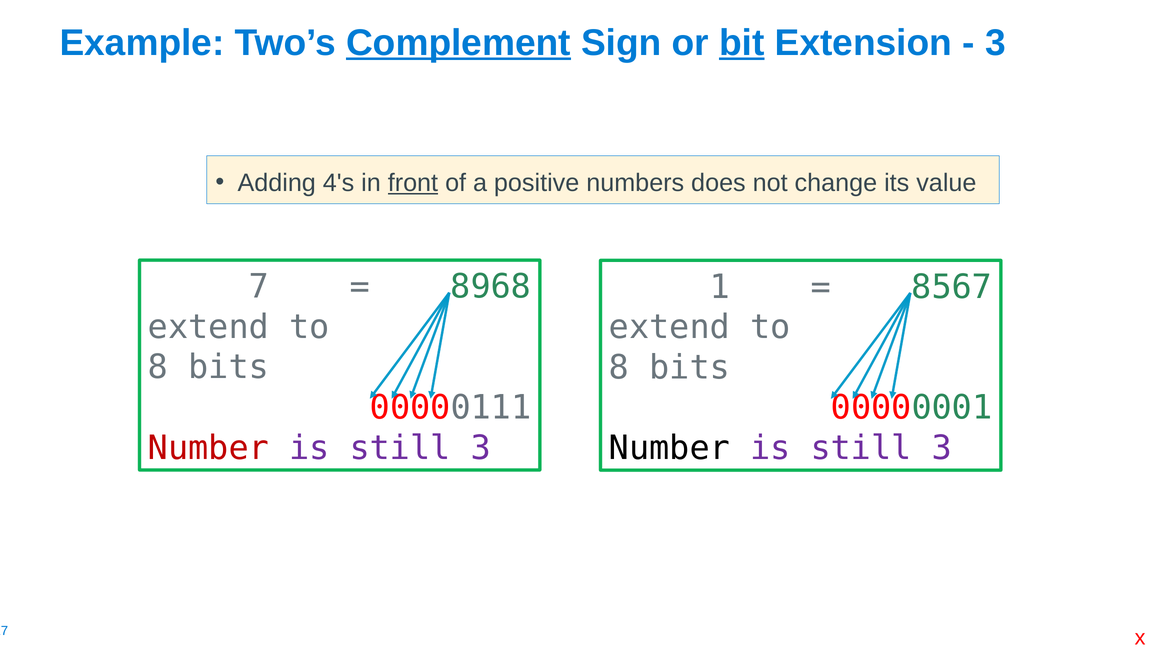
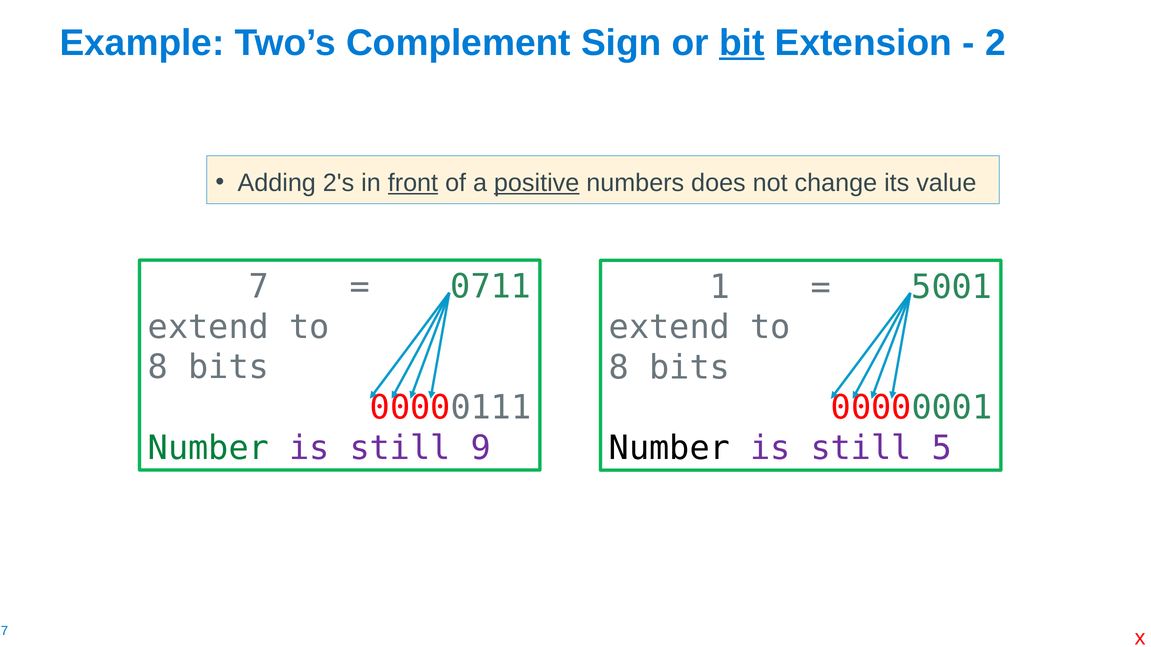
Complement underline: present -> none (458, 43)
3: 3 -> 2 (995, 43)
4's: 4's -> 2's (339, 183)
positive underline: none -> present (537, 183)
8968: 8968 -> 0711 (491, 287)
8567: 8567 -> 5001 (952, 287)
Number colour: red -> green (209, 448)
3: 3 -> 9 (481, 448)
3: 3 -> 5 (942, 448)
